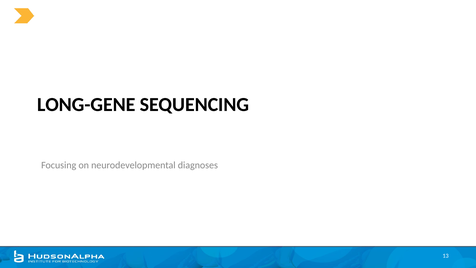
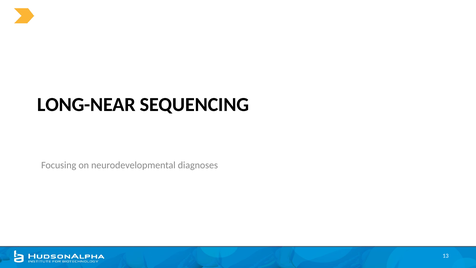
LONG-GENE: LONG-GENE -> LONG-NEAR (86, 105)
